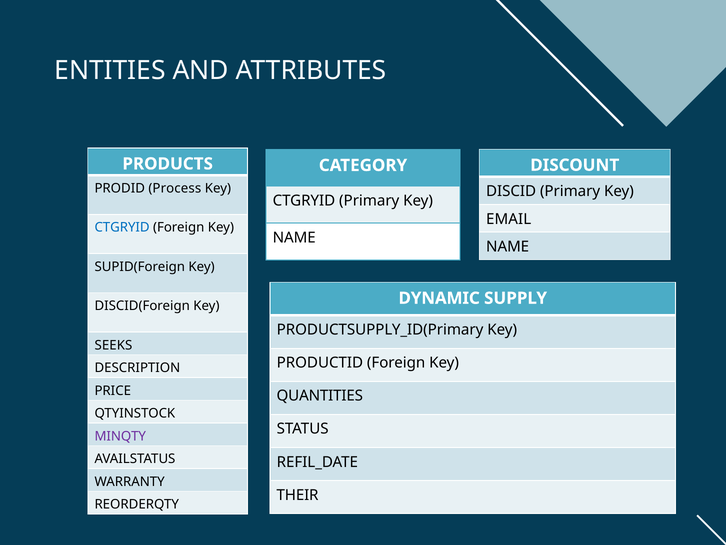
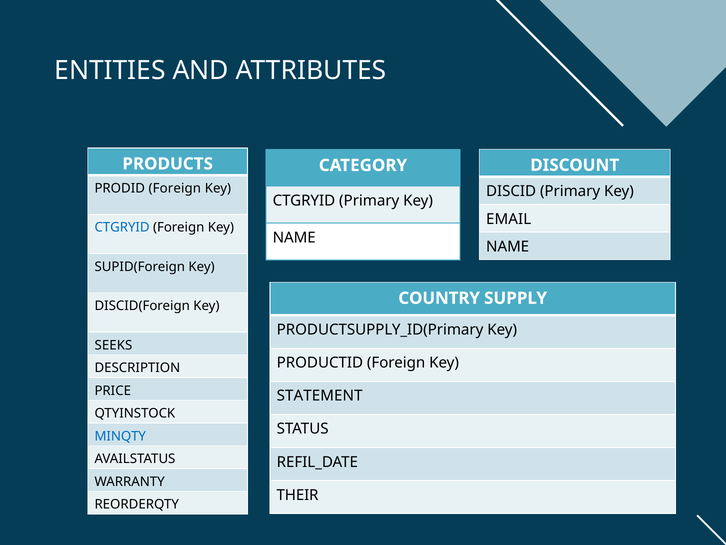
PRODID Process: Process -> Foreign (175, 188)
DYNAMIC: DYNAMIC -> COUNTRY (439, 298)
QUANTITIES: QUANTITIES -> STATEMENT (320, 396)
MINQTY colour: purple -> blue (120, 436)
